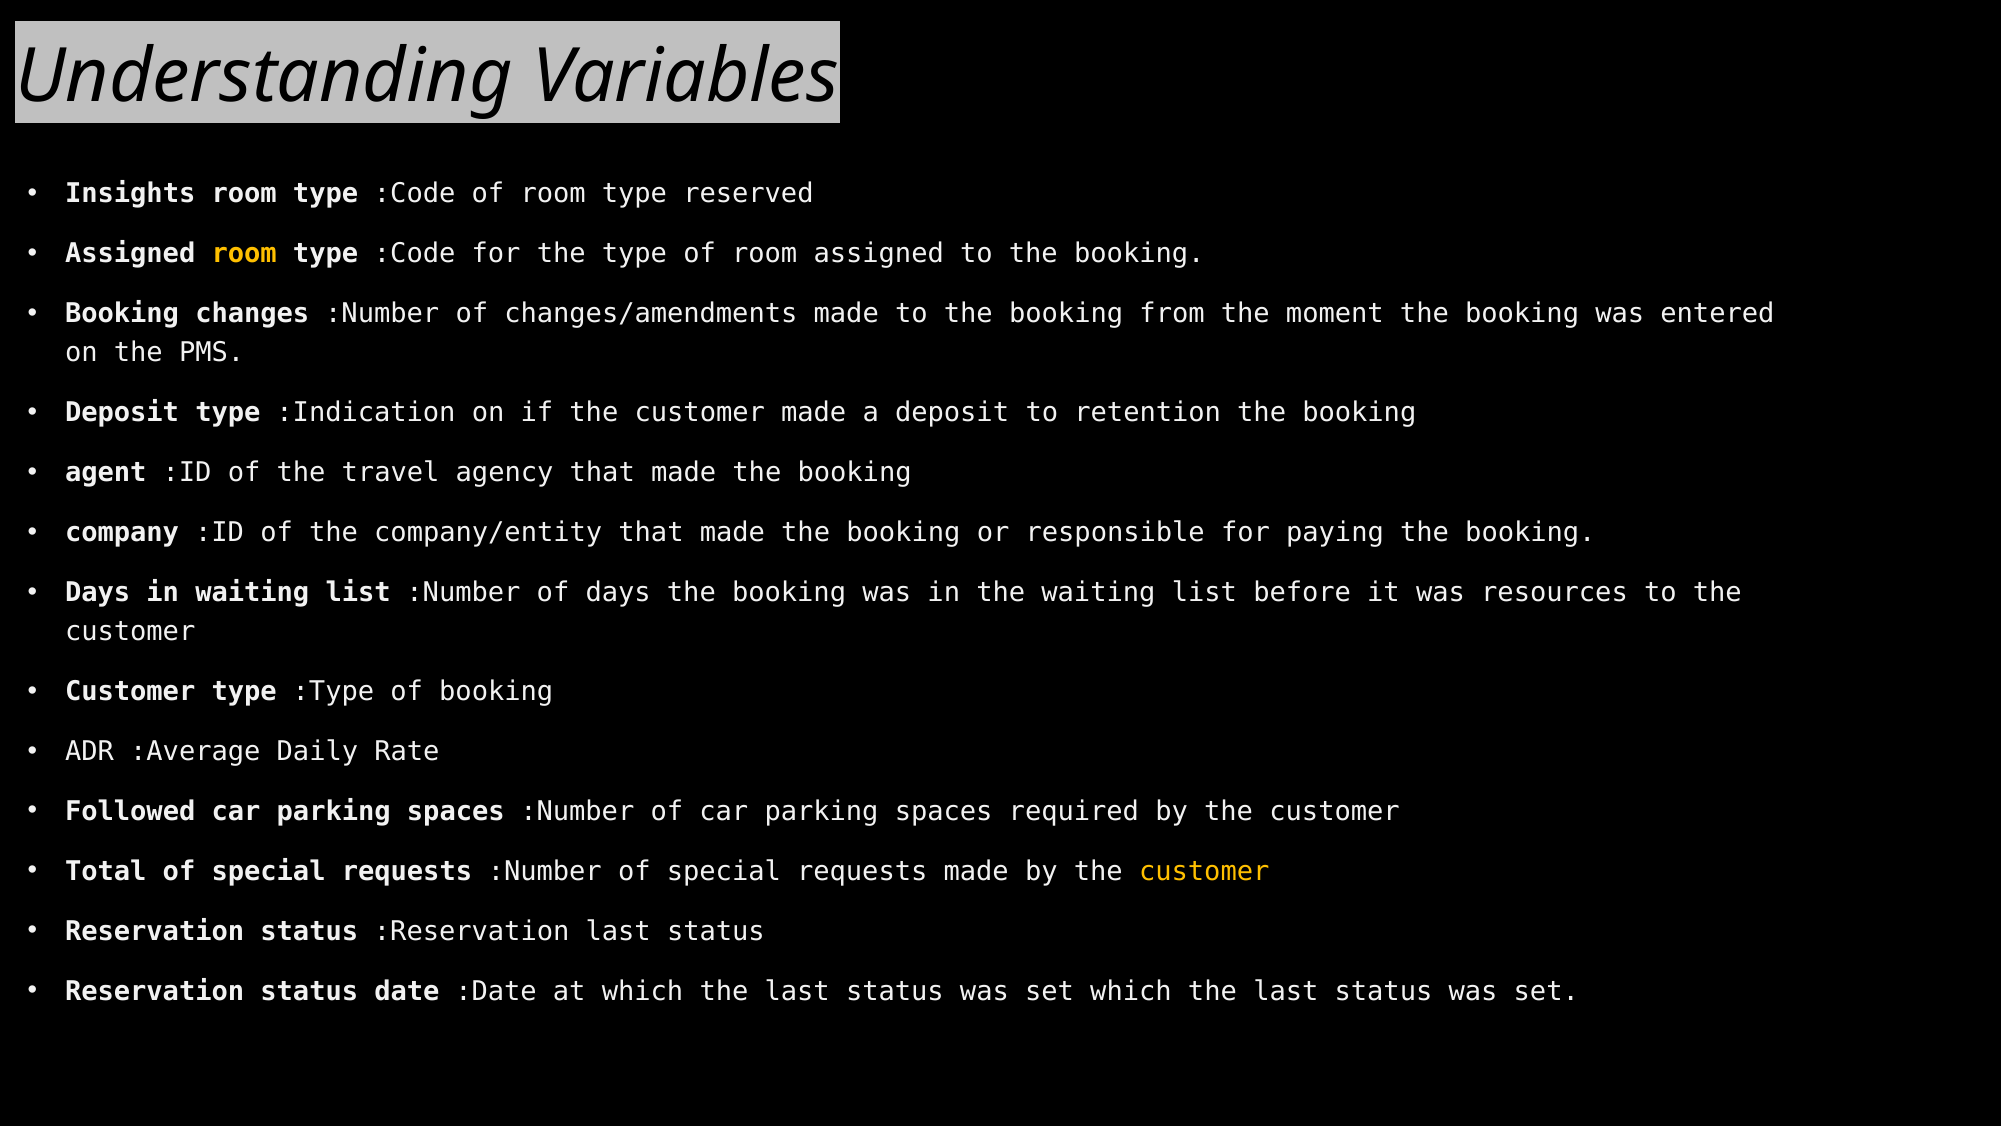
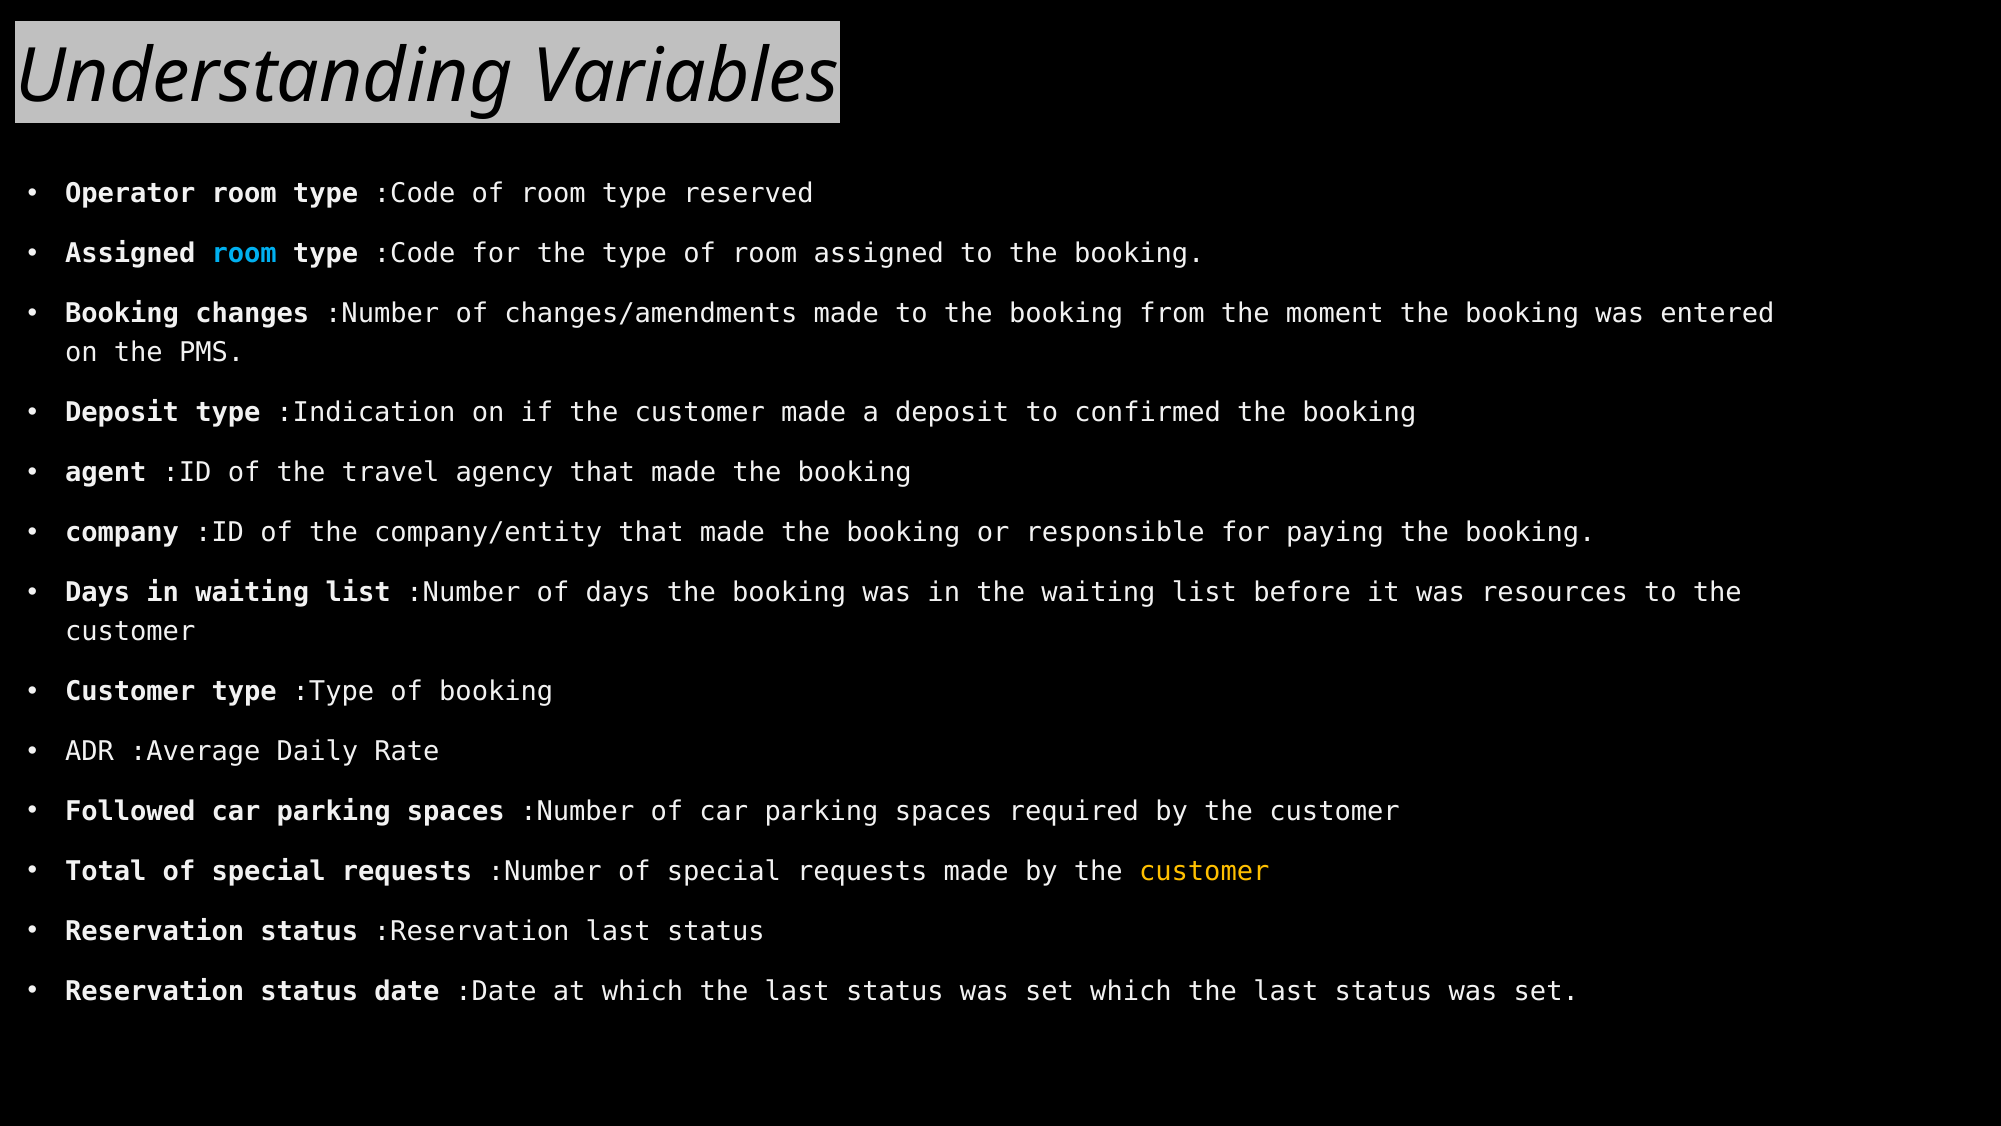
Insights: Insights -> Operator (130, 194)
room colour: yellow -> light blue (244, 254)
retention: retention -> confirmed (1148, 413)
